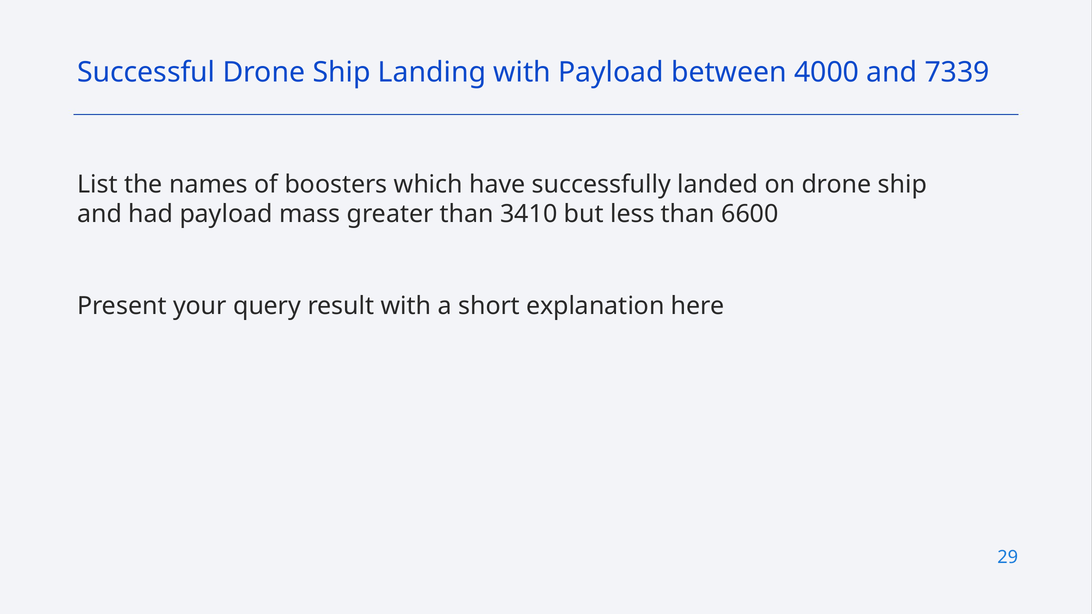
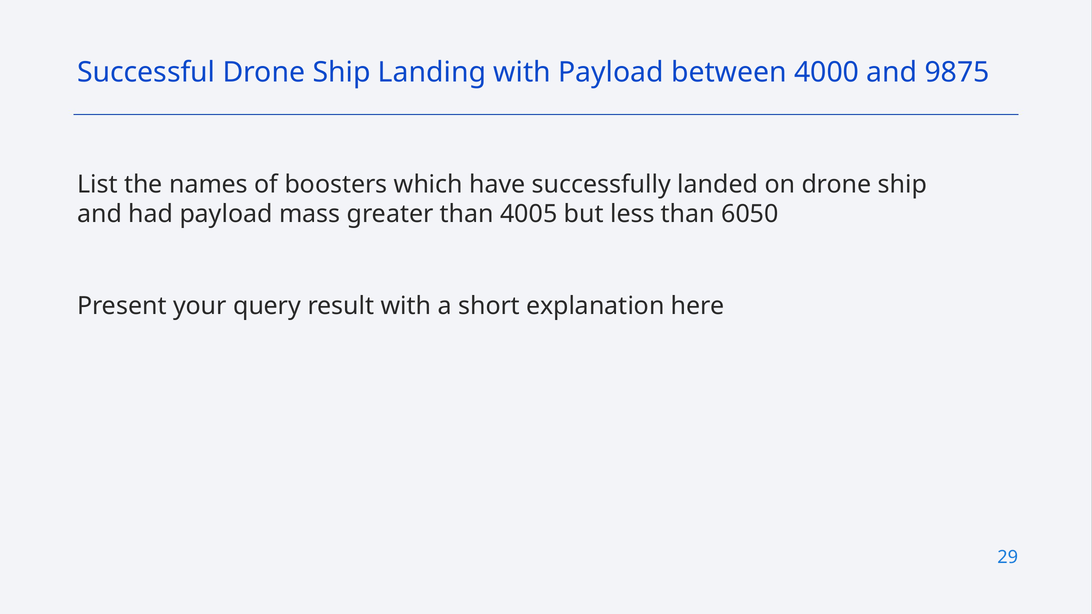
7339: 7339 -> 9875 (957, 73)
3410: 3410 -> 4005 (529, 214)
6600: 6600 -> 6050 (750, 214)
